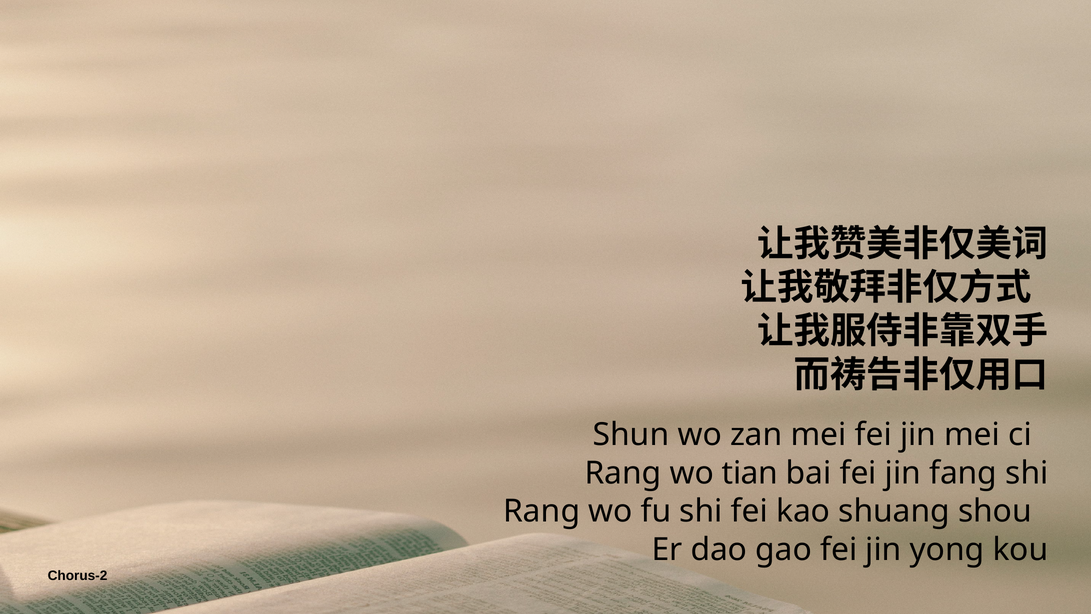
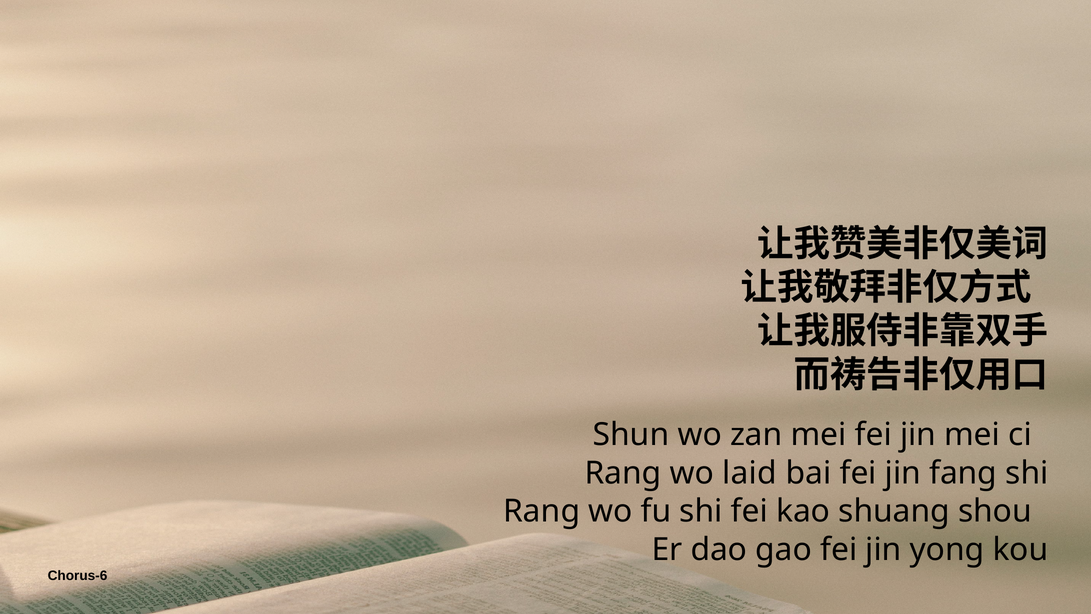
tian: tian -> laid (750, 473)
Chorus-2: Chorus-2 -> Chorus-6 (77, 575)
